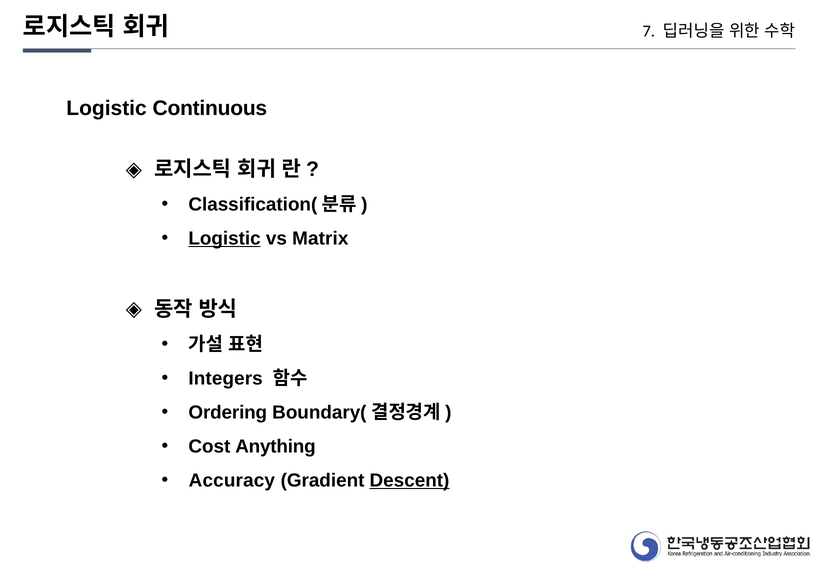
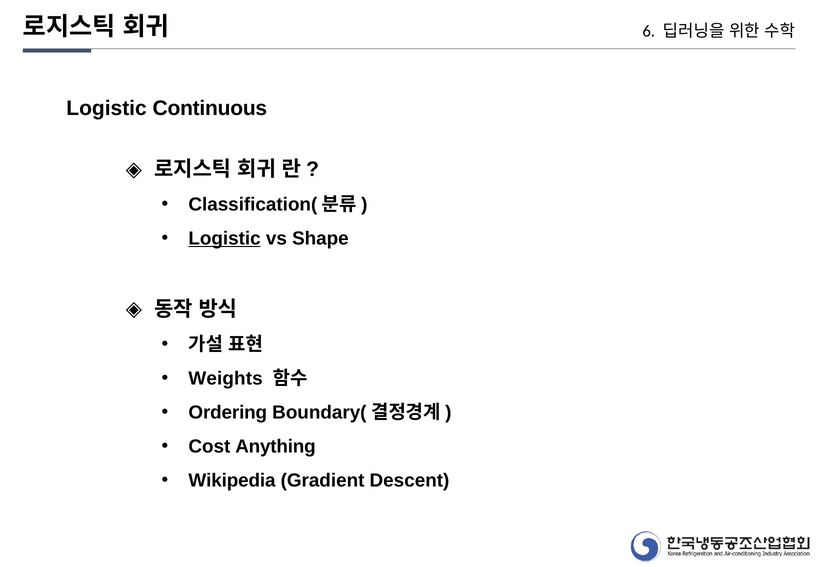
7: 7 -> 6 (649, 31)
Matrix: Matrix -> Shape (320, 238)
Integers: Integers -> Weights (226, 378)
Accuracy: Accuracy -> Wikipedia (232, 480)
Descent underline: present -> none (409, 480)
